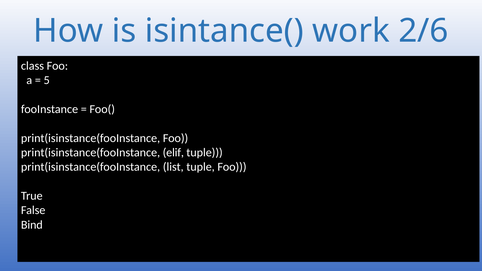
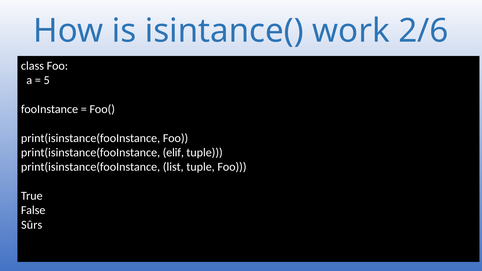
Bind: Bind -> Sûrs (32, 225)
